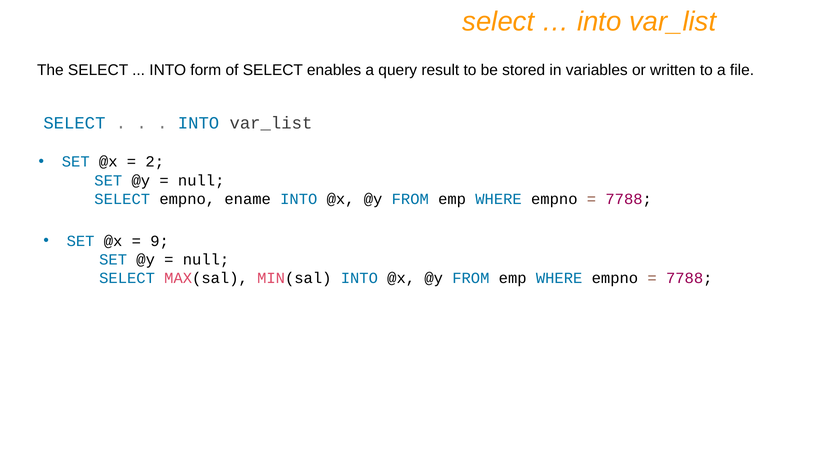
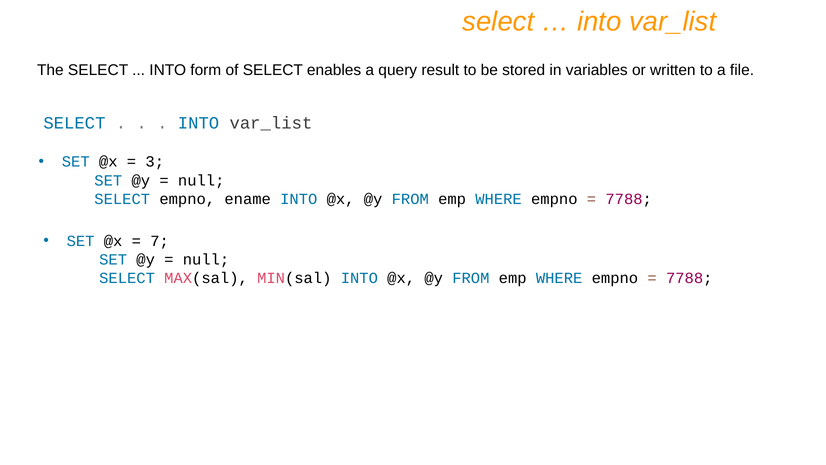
2: 2 -> 3 (155, 162)
9: 9 -> 7 (160, 241)
